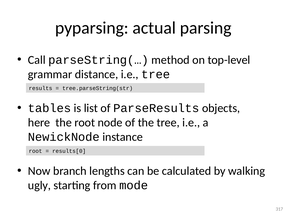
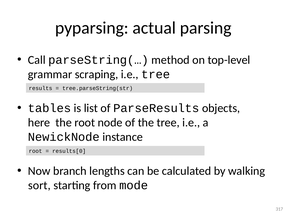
distance: distance -> scraping (97, 74)
ugly: ugly -> sort (39, 185)
